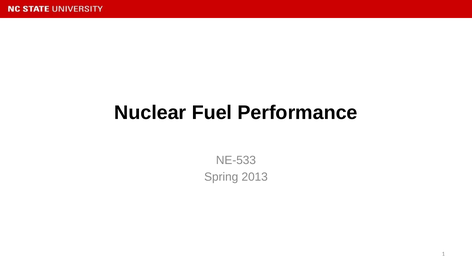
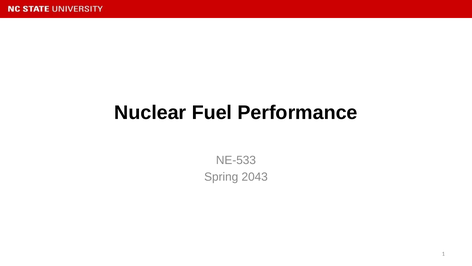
2013: 2013 -> 2043 (255, 177)
